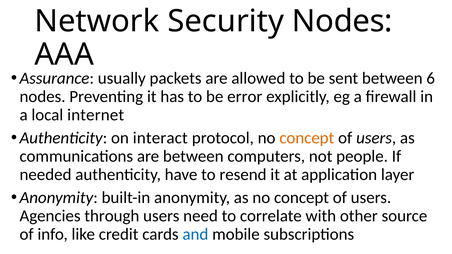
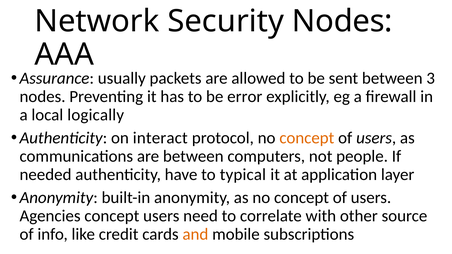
6: 6 -> 3 (431, 78)
internet: internet -> logically (96, 115)
resend: resend -> typical (243, 175)
Agencies through: through -> concept (112, 216)
and colour: blue -> orange (195, 234)
